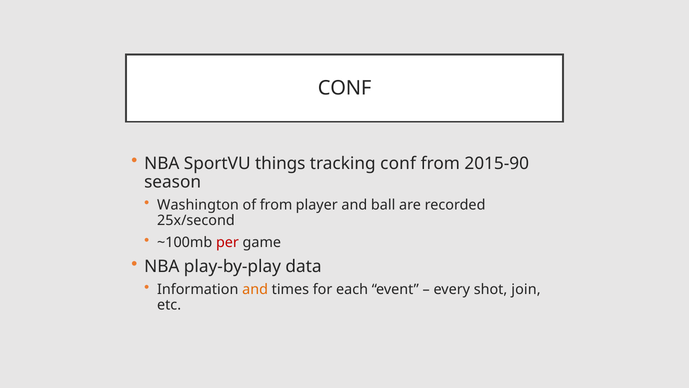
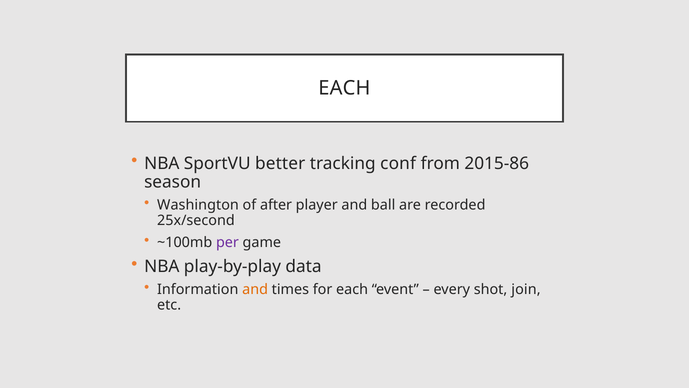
CONF: CONF -> EACH (344, 88)
things: things -> better (280, 163)
2015-90: 2015-90 -> 2015-86 (497, 163)
of from: from -> after (276, 205)
per colour: red -> purple (227, 242)
